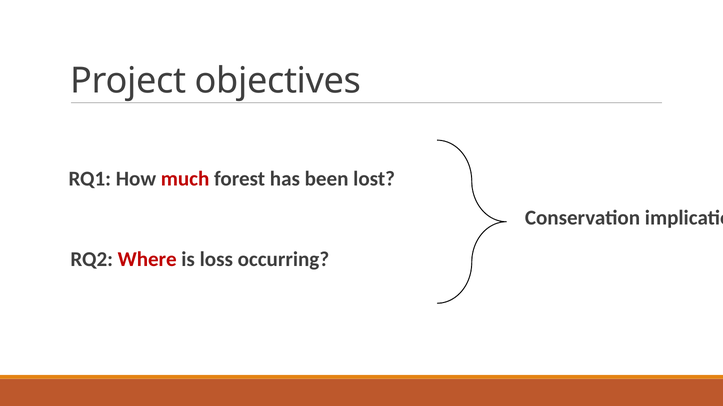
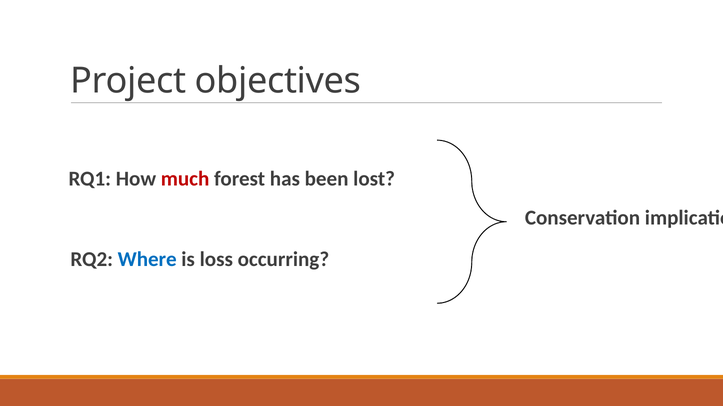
Where colour: red -> blue (147, 260)
